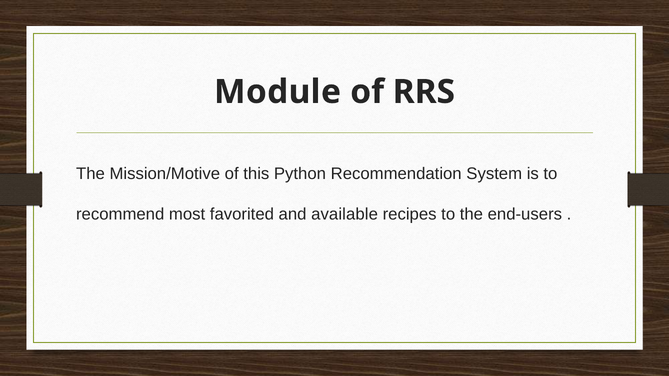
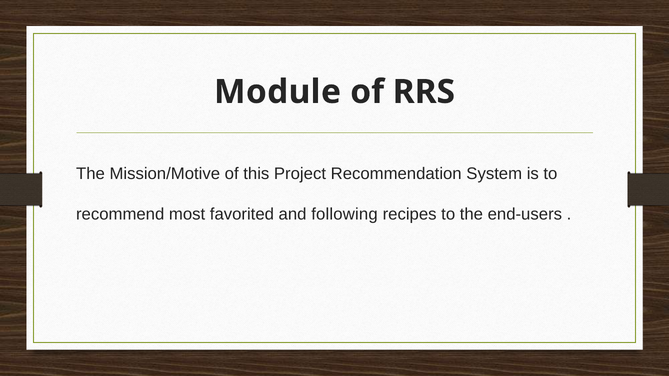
Python: Python -> Project (300, 174)
available: available -> following (345, 214)
